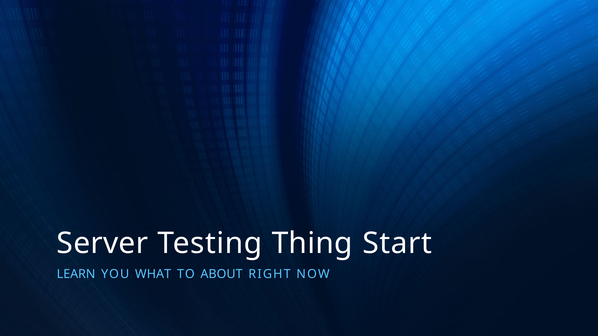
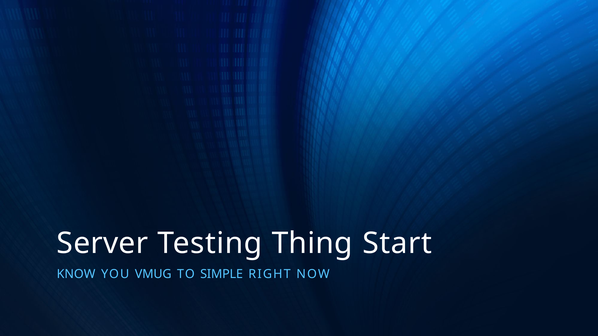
LEARN: LEARN -> KNOW (76, 274)
WHAT: WHAT -> VMUG (153, 274)
ABOUT: ABOUT -> SIMPLE (222, 274)
